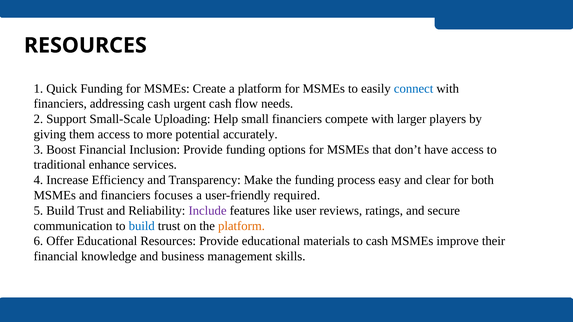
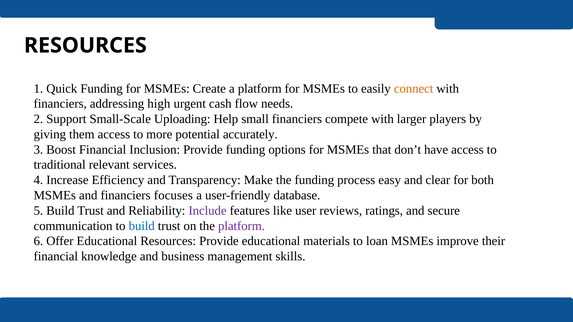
connect colour: blue -> orange (414, 89)
addressing cash: cash -> high (159, 104)
enhance: enhance -> relevant (109, 165)
required: required -> database (297, 195)
platform colour: orange -> purple (241, 226)
to cash: cash -> loan (377, 241)
